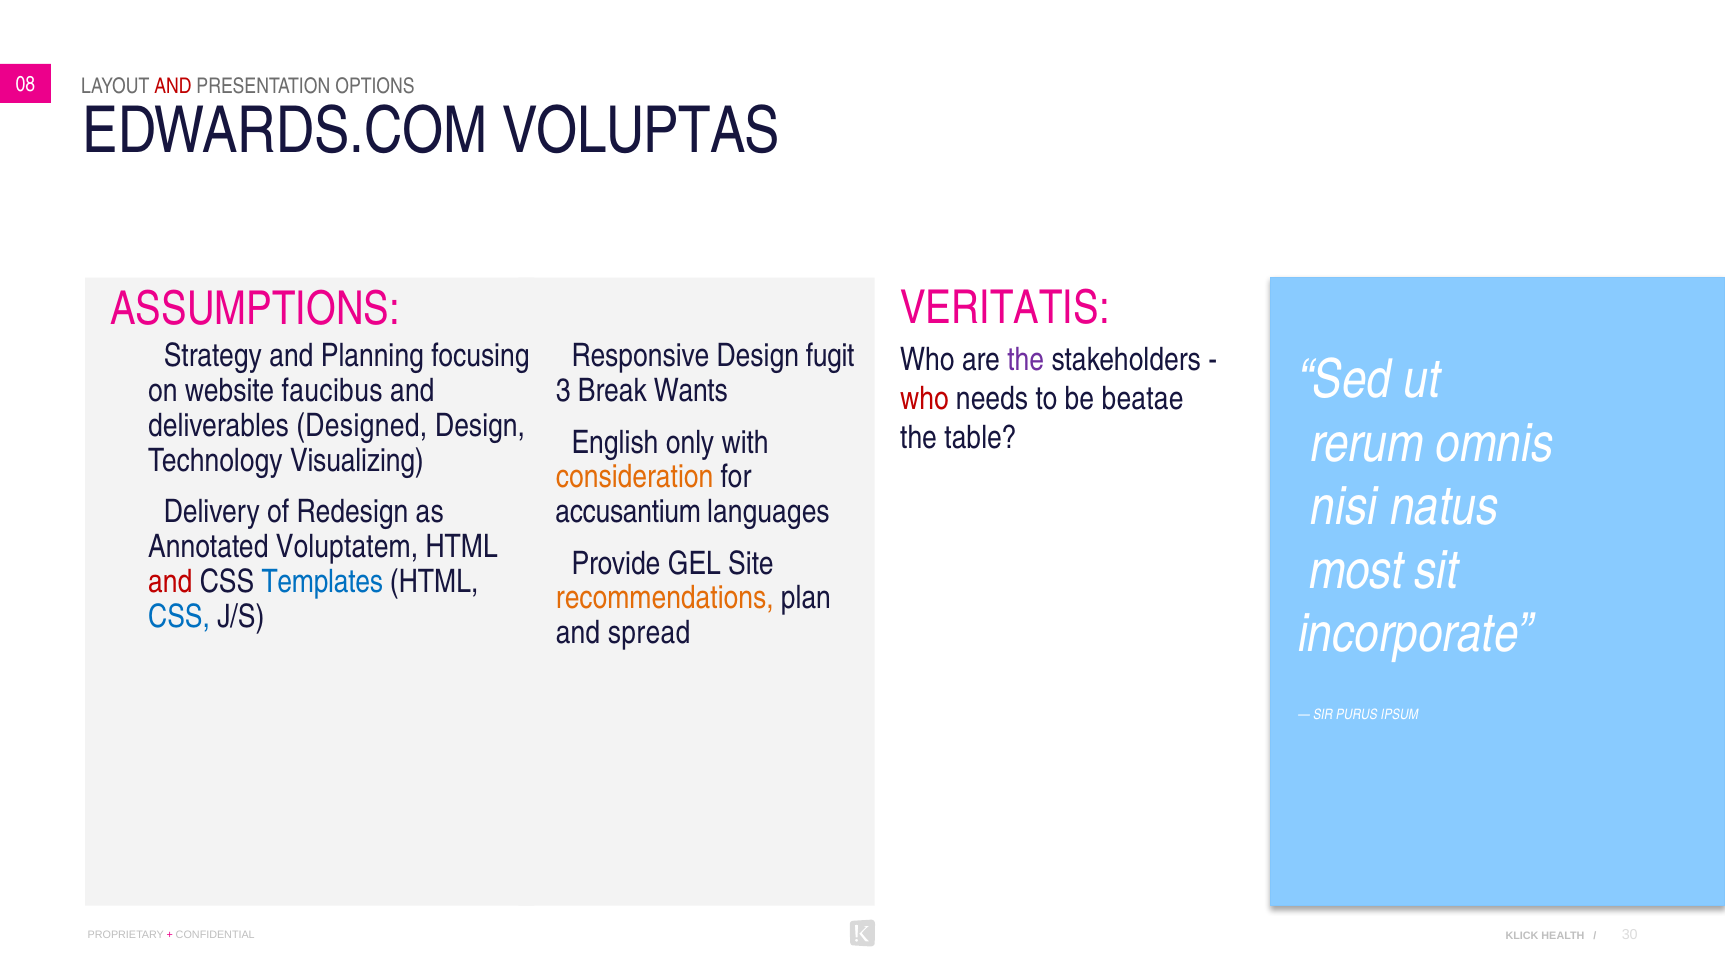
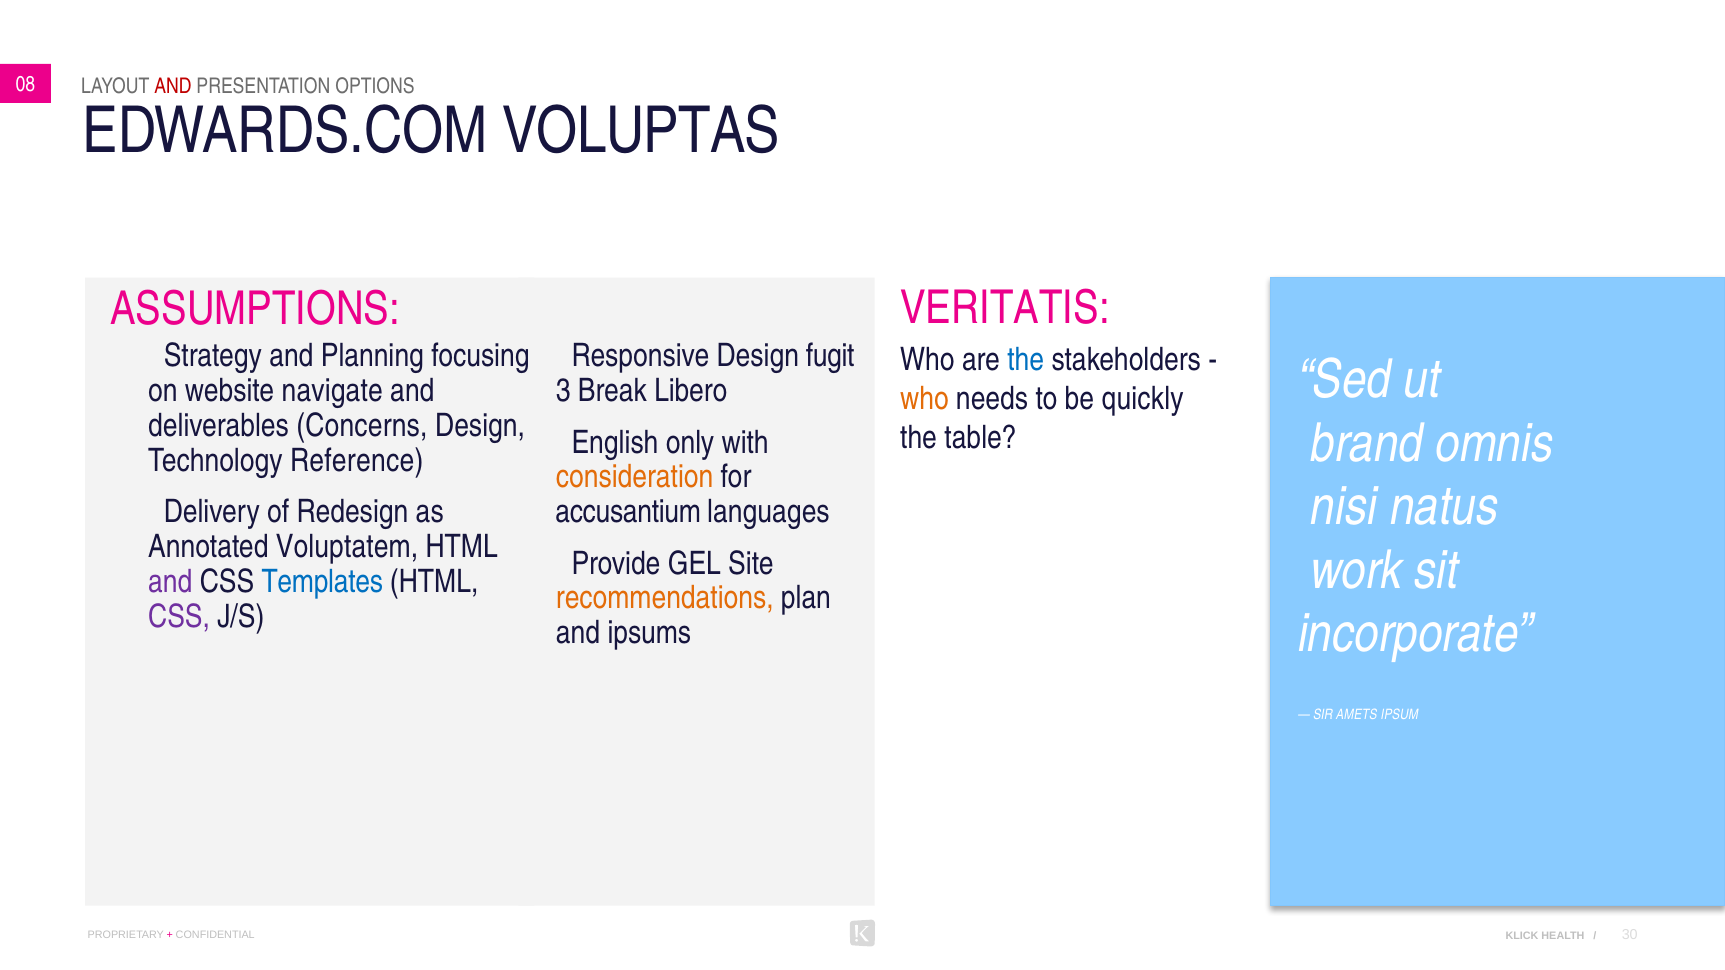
the colour: purple -> blue (1026, 360)
faucibus: faucibus -> navigate (332, 391)
Wants: Wants -> Libero (691, 391)
who colour: red -> orange (925, 399)
beatae: beatae -> quickly (1143, 399)
Designed: Designed -> Concerns (362, 426)
rerum: rerum -> brand (1367, 443)
Visualizing: Visualizing -> Reference (357, 461)
most: most -> work (1356, 570)
and colour: red -> purple (170, 582)
CSS colour: blue -> purple (179, 617)
spread: spread -> ipsums (649, 633)
PURUS: PURUS -> AMETS (1357, 715)
